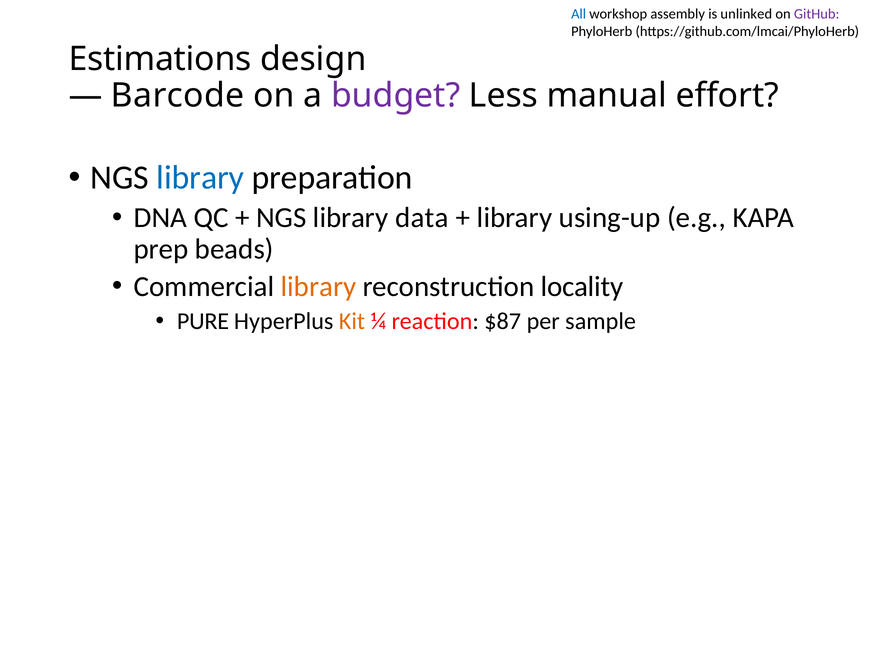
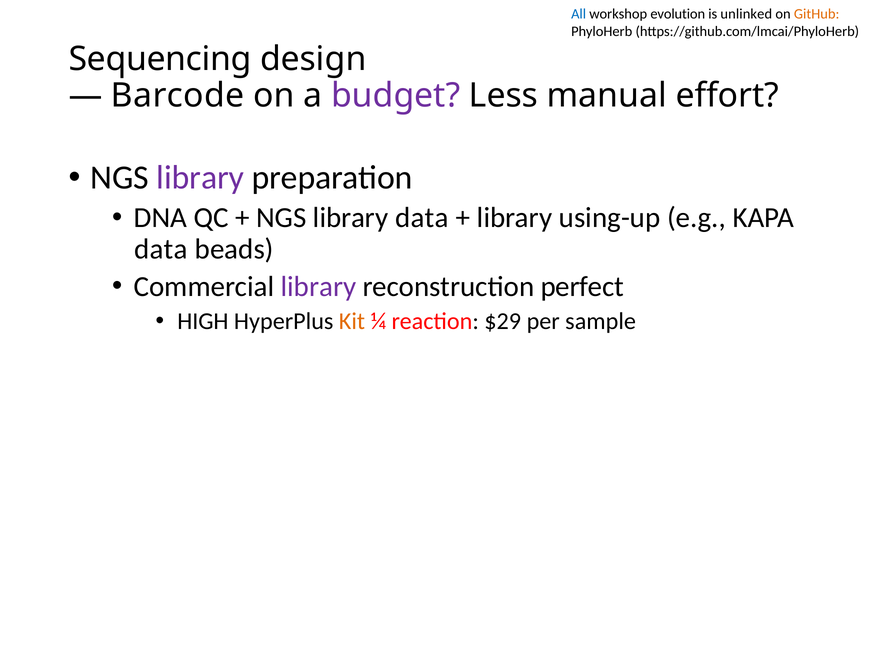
assembly: assembly -> evolution (678, 14)
GitHub colour: purple -> orange (817, 14)
Estimations: Estimations -> Sequencing (160, 59)
library colour: blue -> purple (200, 178)
prep: prep -> data (161, 249)
library colour: orange -> purple (318, 286)
locality: locality -> perfect (582, 286)
PURE: PURE -> HIGH (203, 321)
$87: $87 -> $29 (503, 321)
